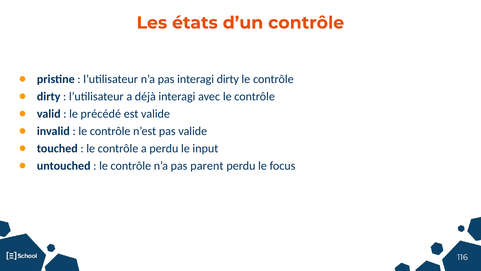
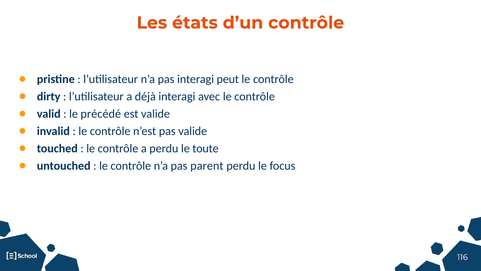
interagi dirty: dirty -> peut (228, 79)
input: input -> toute (205, 148)
